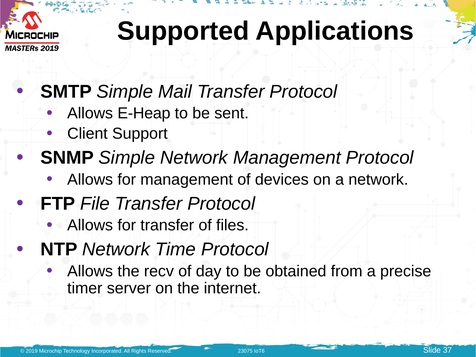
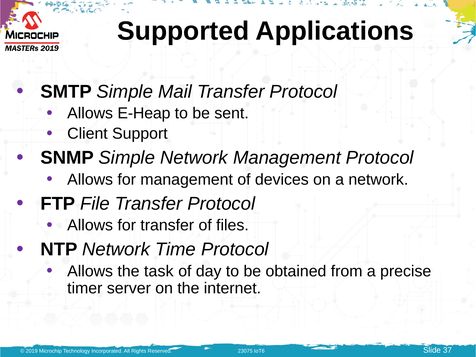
recv: recv -> task (159, 271)
